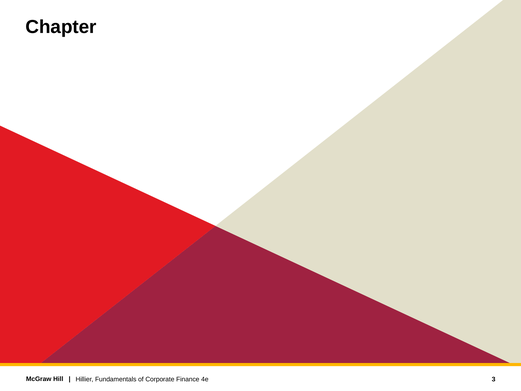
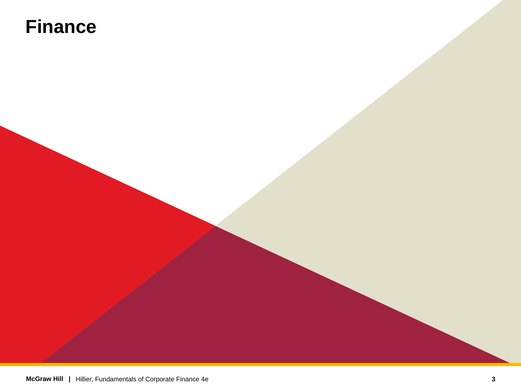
Chapter: Chapter -> Finance (61, 27)
